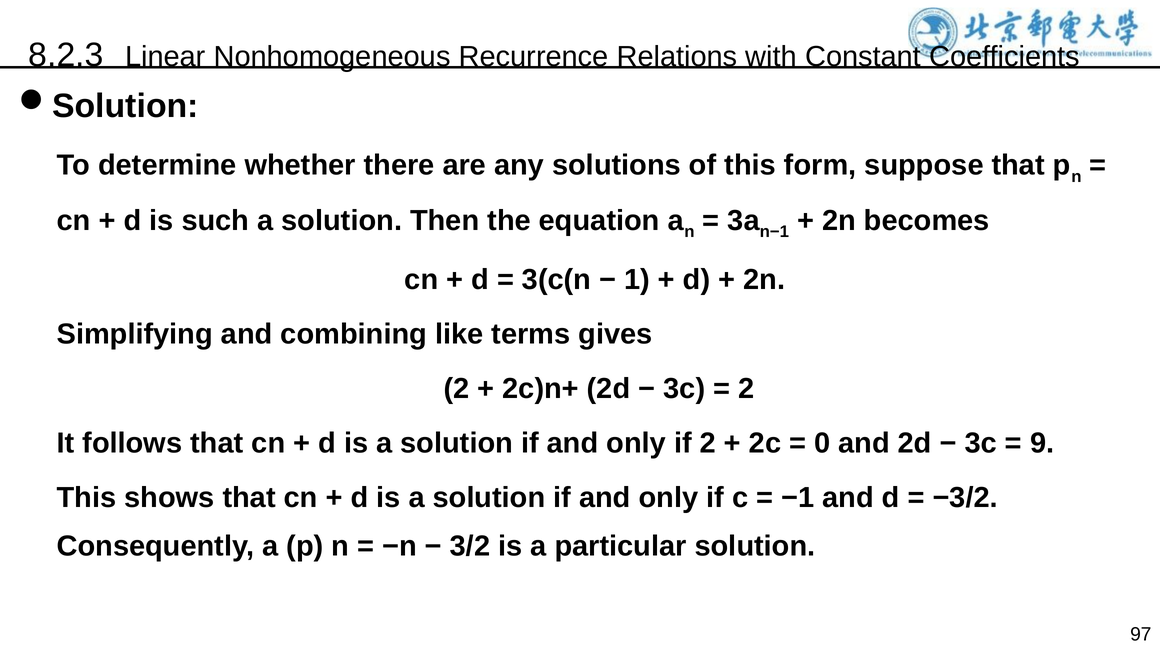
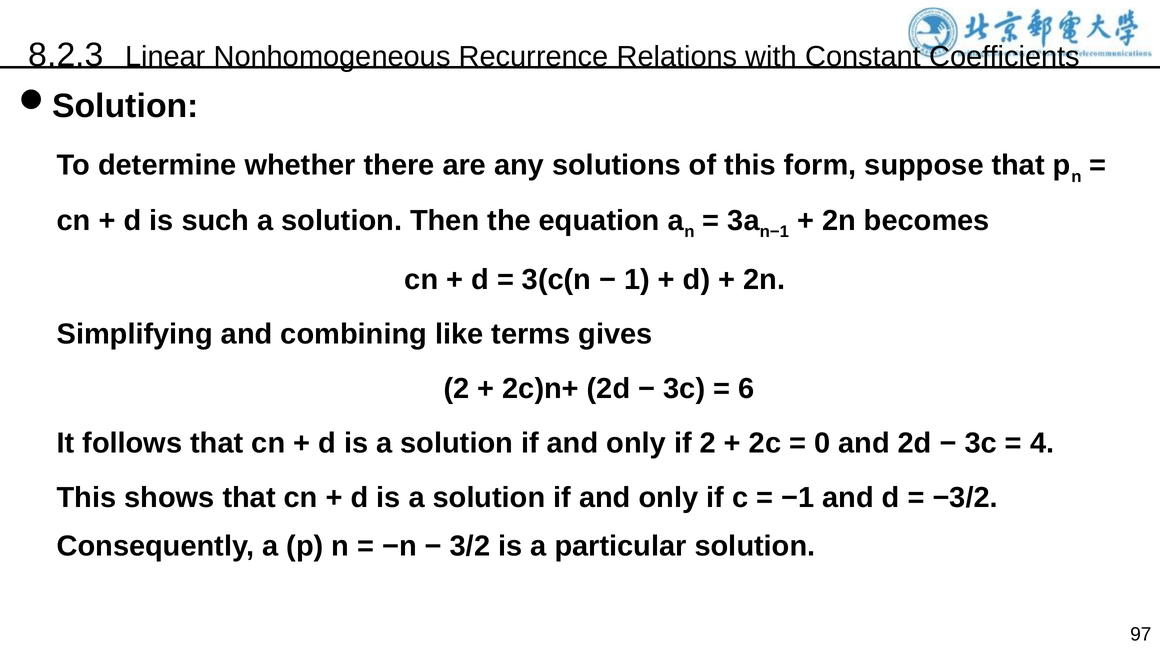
2: 2 -> 6 (746, 389)
9: 9 -> 4 (1042, 444)
